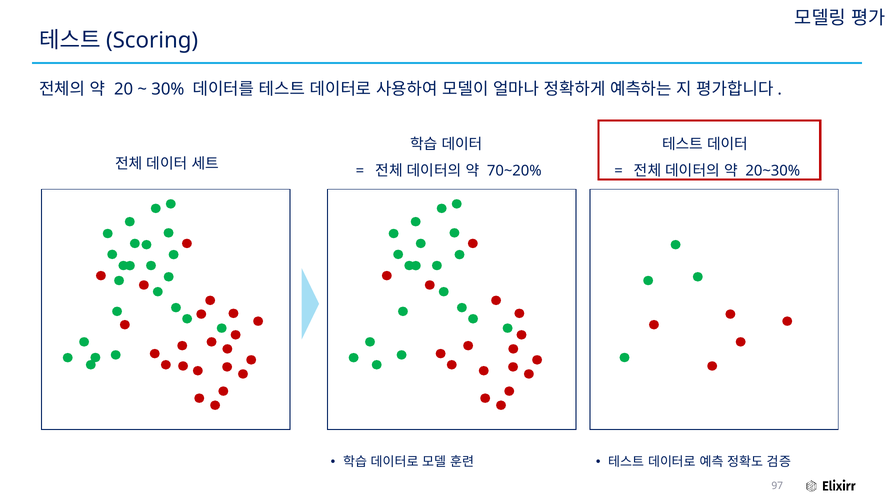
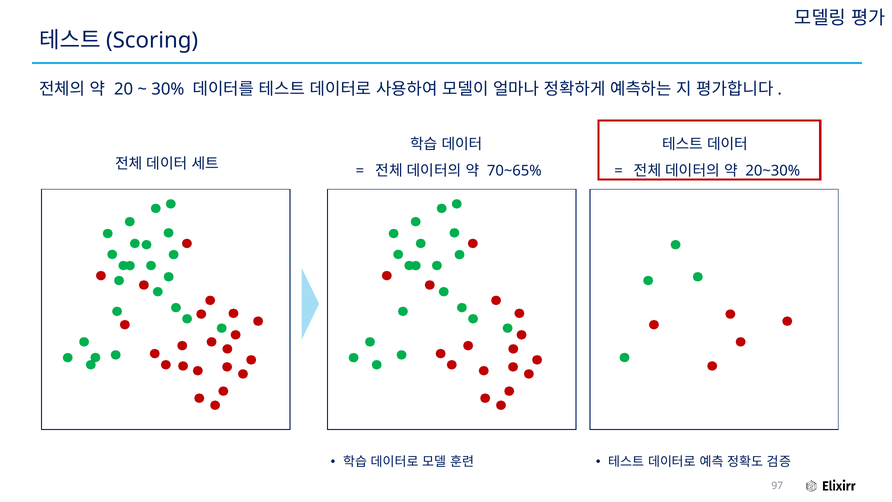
70~20%: 70~20% -> 70~65% (514, 171)
